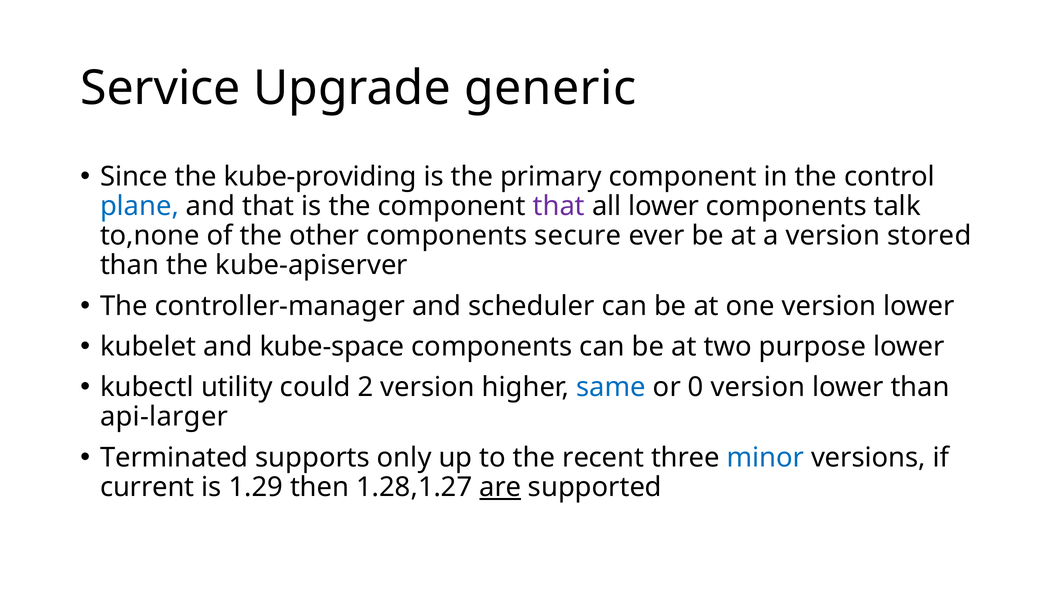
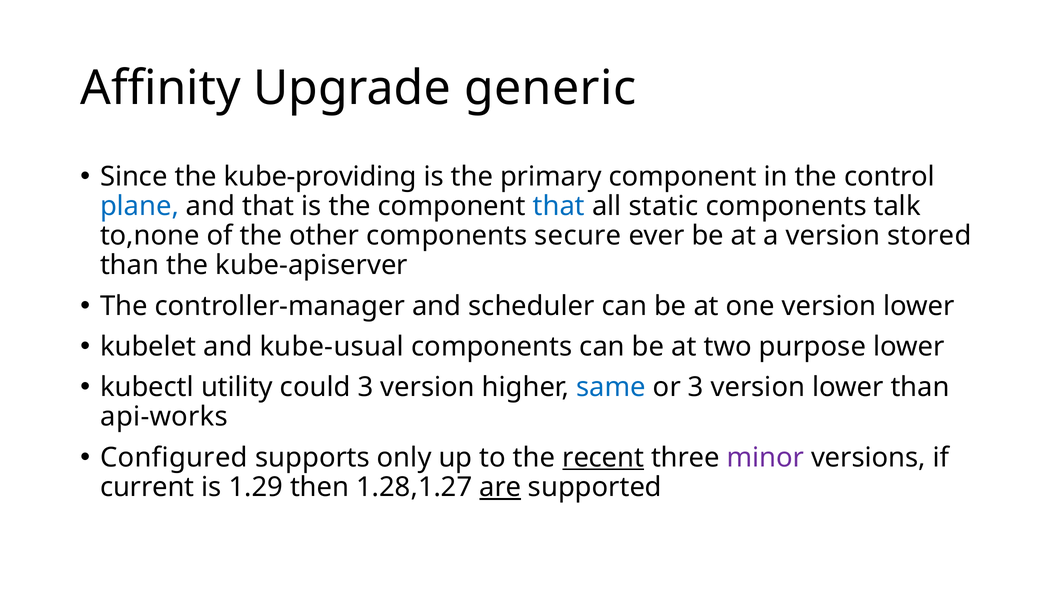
Service: Service -> Affinity (160, 88)
that colour: purple -> blue (559, 206)
all lower: lower -> static (663, 206)
kube-space: kube-space -> kube-usual (332, 346)
could 2: 2 -> 3 (366, 387)
or 0: 0 -> 3 (696, 387)
api-larger: api-larger -> api-works (164, 416)
Terminated: Terminated -> Configured (174, 457)
recent underline: none -> present (603, 457)
minor colour: blue -> purple (765, 457)
